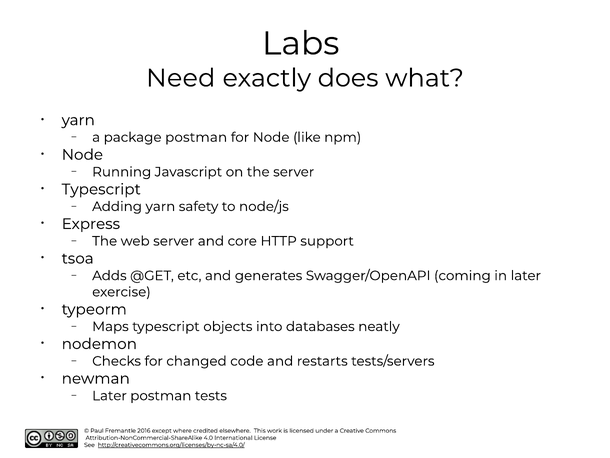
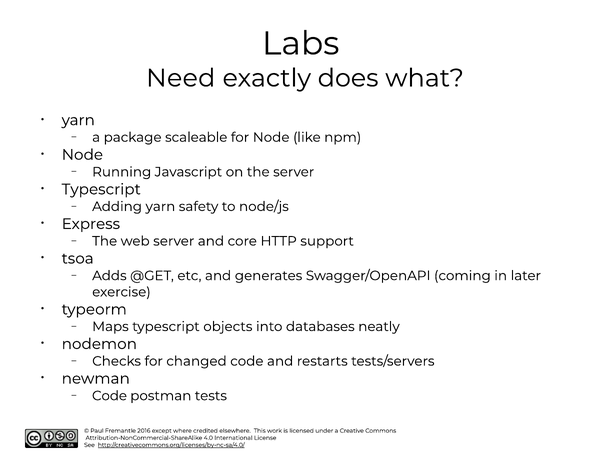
package postman: postman -> scaleable (196, 137)
Later: Later -> Code (109, 395)
